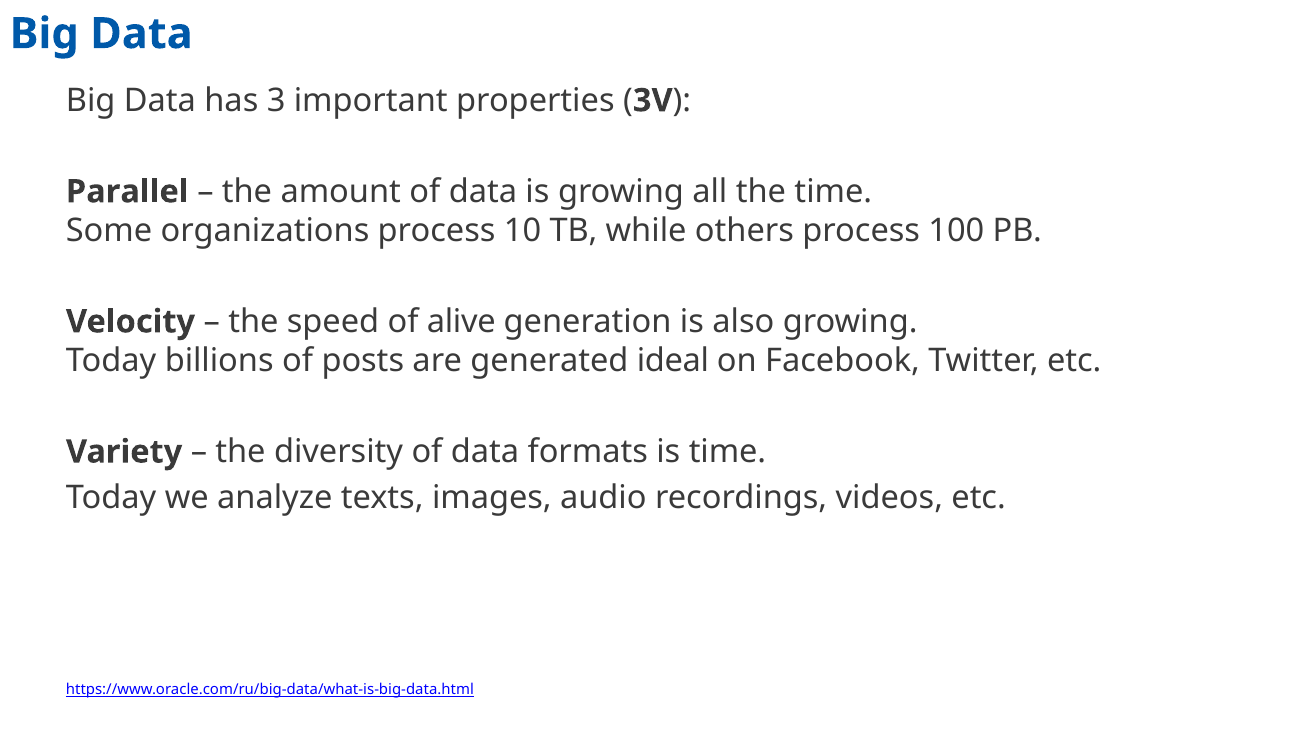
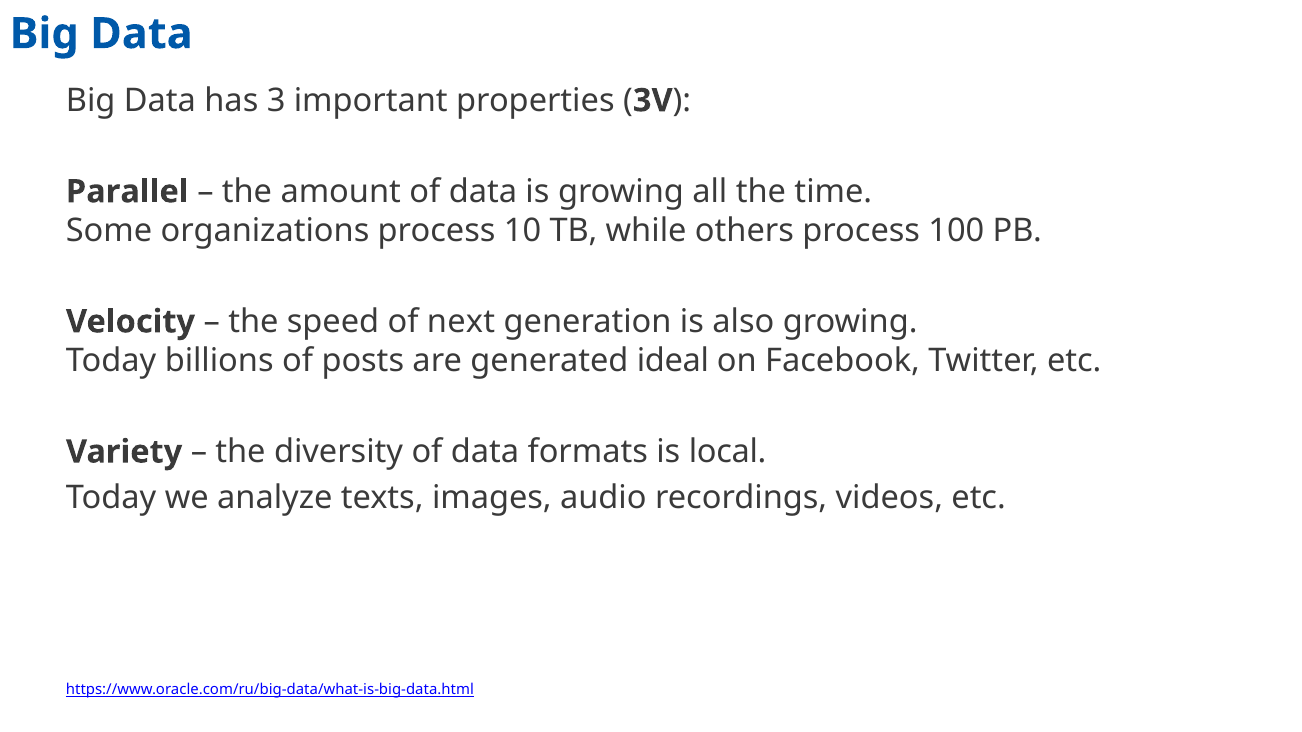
alive: alive -> next (461, 322)
is time: time -> local (728, 452)
